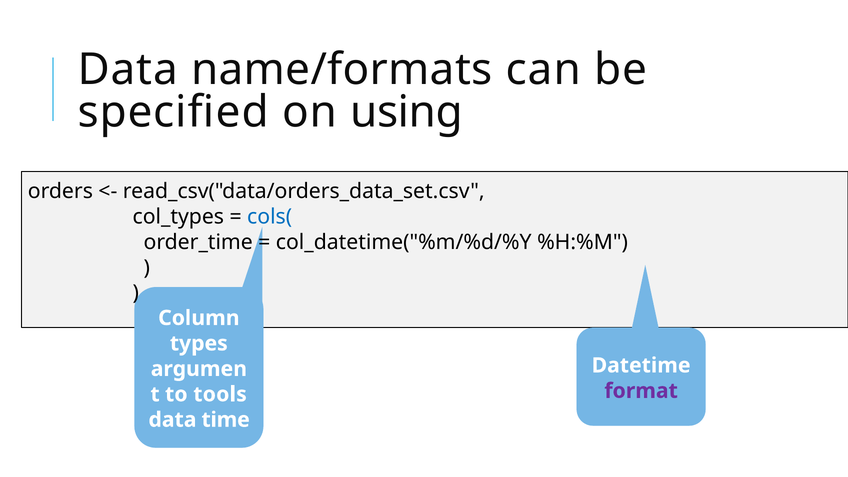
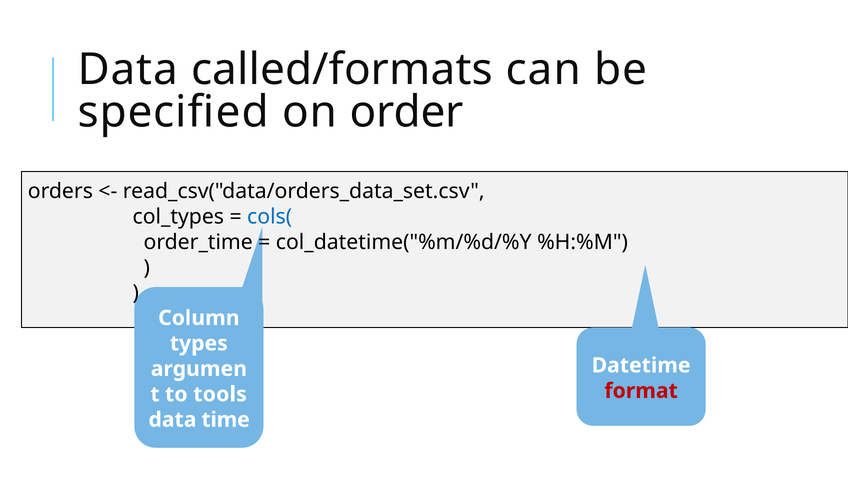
name/formats: name/formats -> called/formats (342, 70)
using: using -> order (407, 112)
format colour: purple -> red (641, 391)
